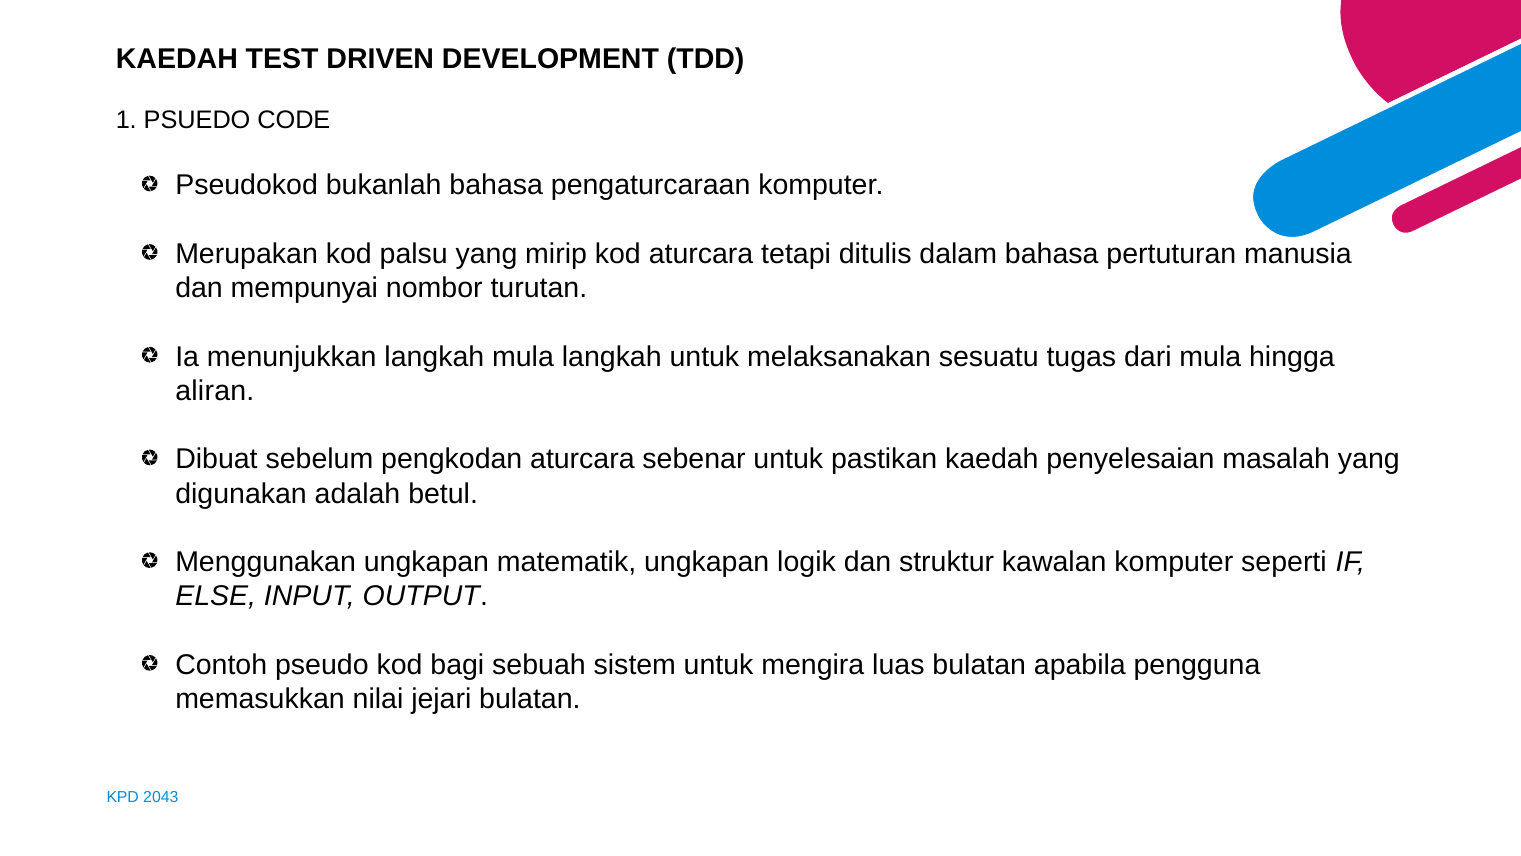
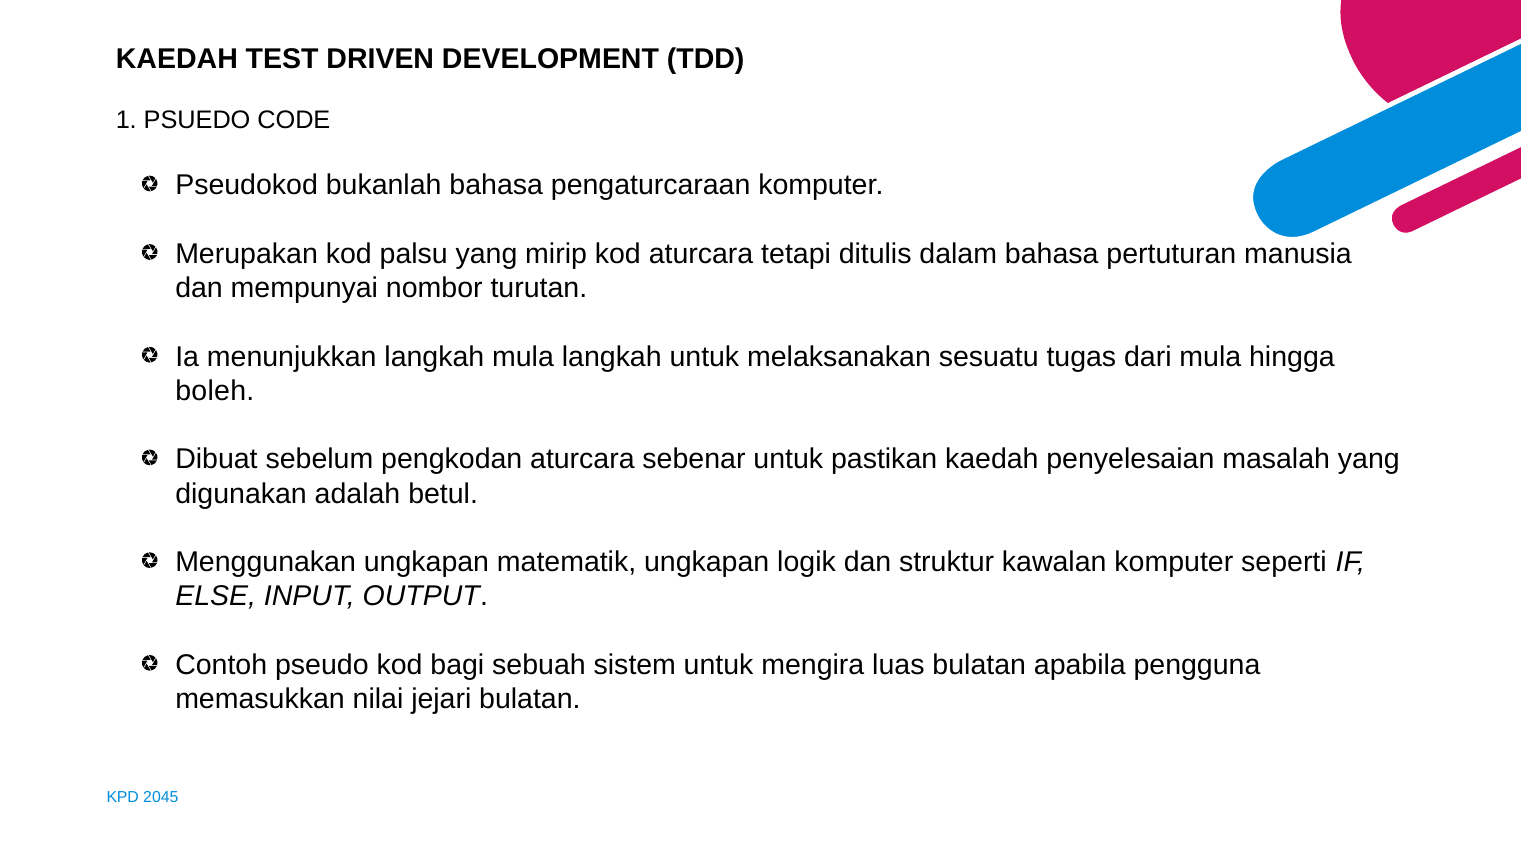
aliran: aliran -> boleh (215, 391)
2043: 2043 -> 2045 (161, 797)
